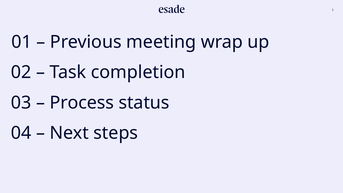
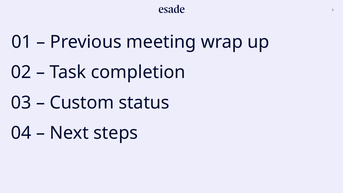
Process: Process -> Custom (82, 103)
